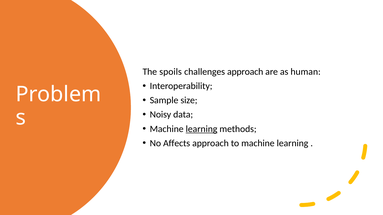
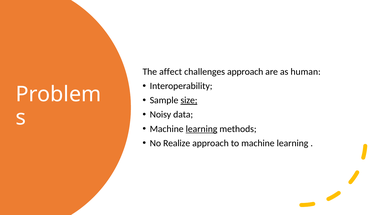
spoils: spoils -> affect (171, 72)
size underline: none -> present (189, 100)
Affects: Affects -> Realize (177, 143)
